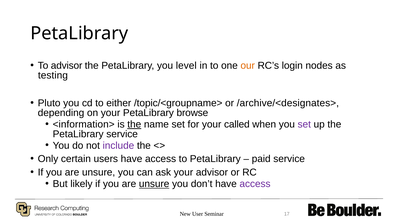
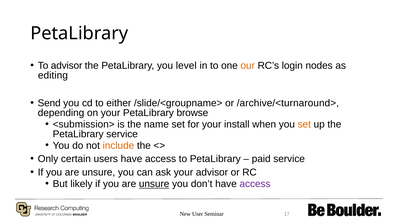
testing: testing -> editing (53, 75)
Pluto: Pluto -> Send (49, 103)
/topic/<groupname>: /topic/<groupname> -> /slide/<groupname> (178, 103)
/archive/<designates>: /archive/<designates> -> /archive/<turnaround> (288, 103)
<information>: <information> -> <submission> (84, 124)
the underline: present -> none (134, 124)
called: called -> install (237, 124)
set colour: purple -> orange (304, 124)
include colour: purple -> orange (118, 145)
